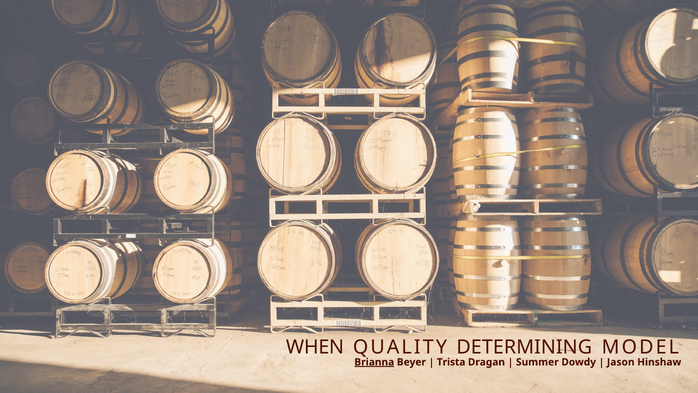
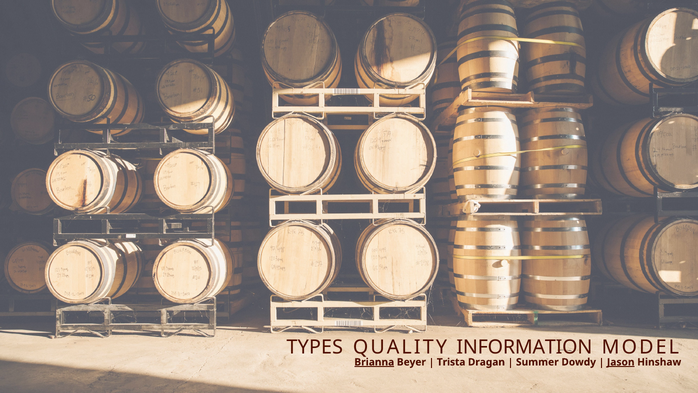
WHEN: WHEN -> TYPES (315, 347)
DETERMINING: DETERMINING -> INFORMATION (524, 347)
Jason underline: none -> present (621, 362)
